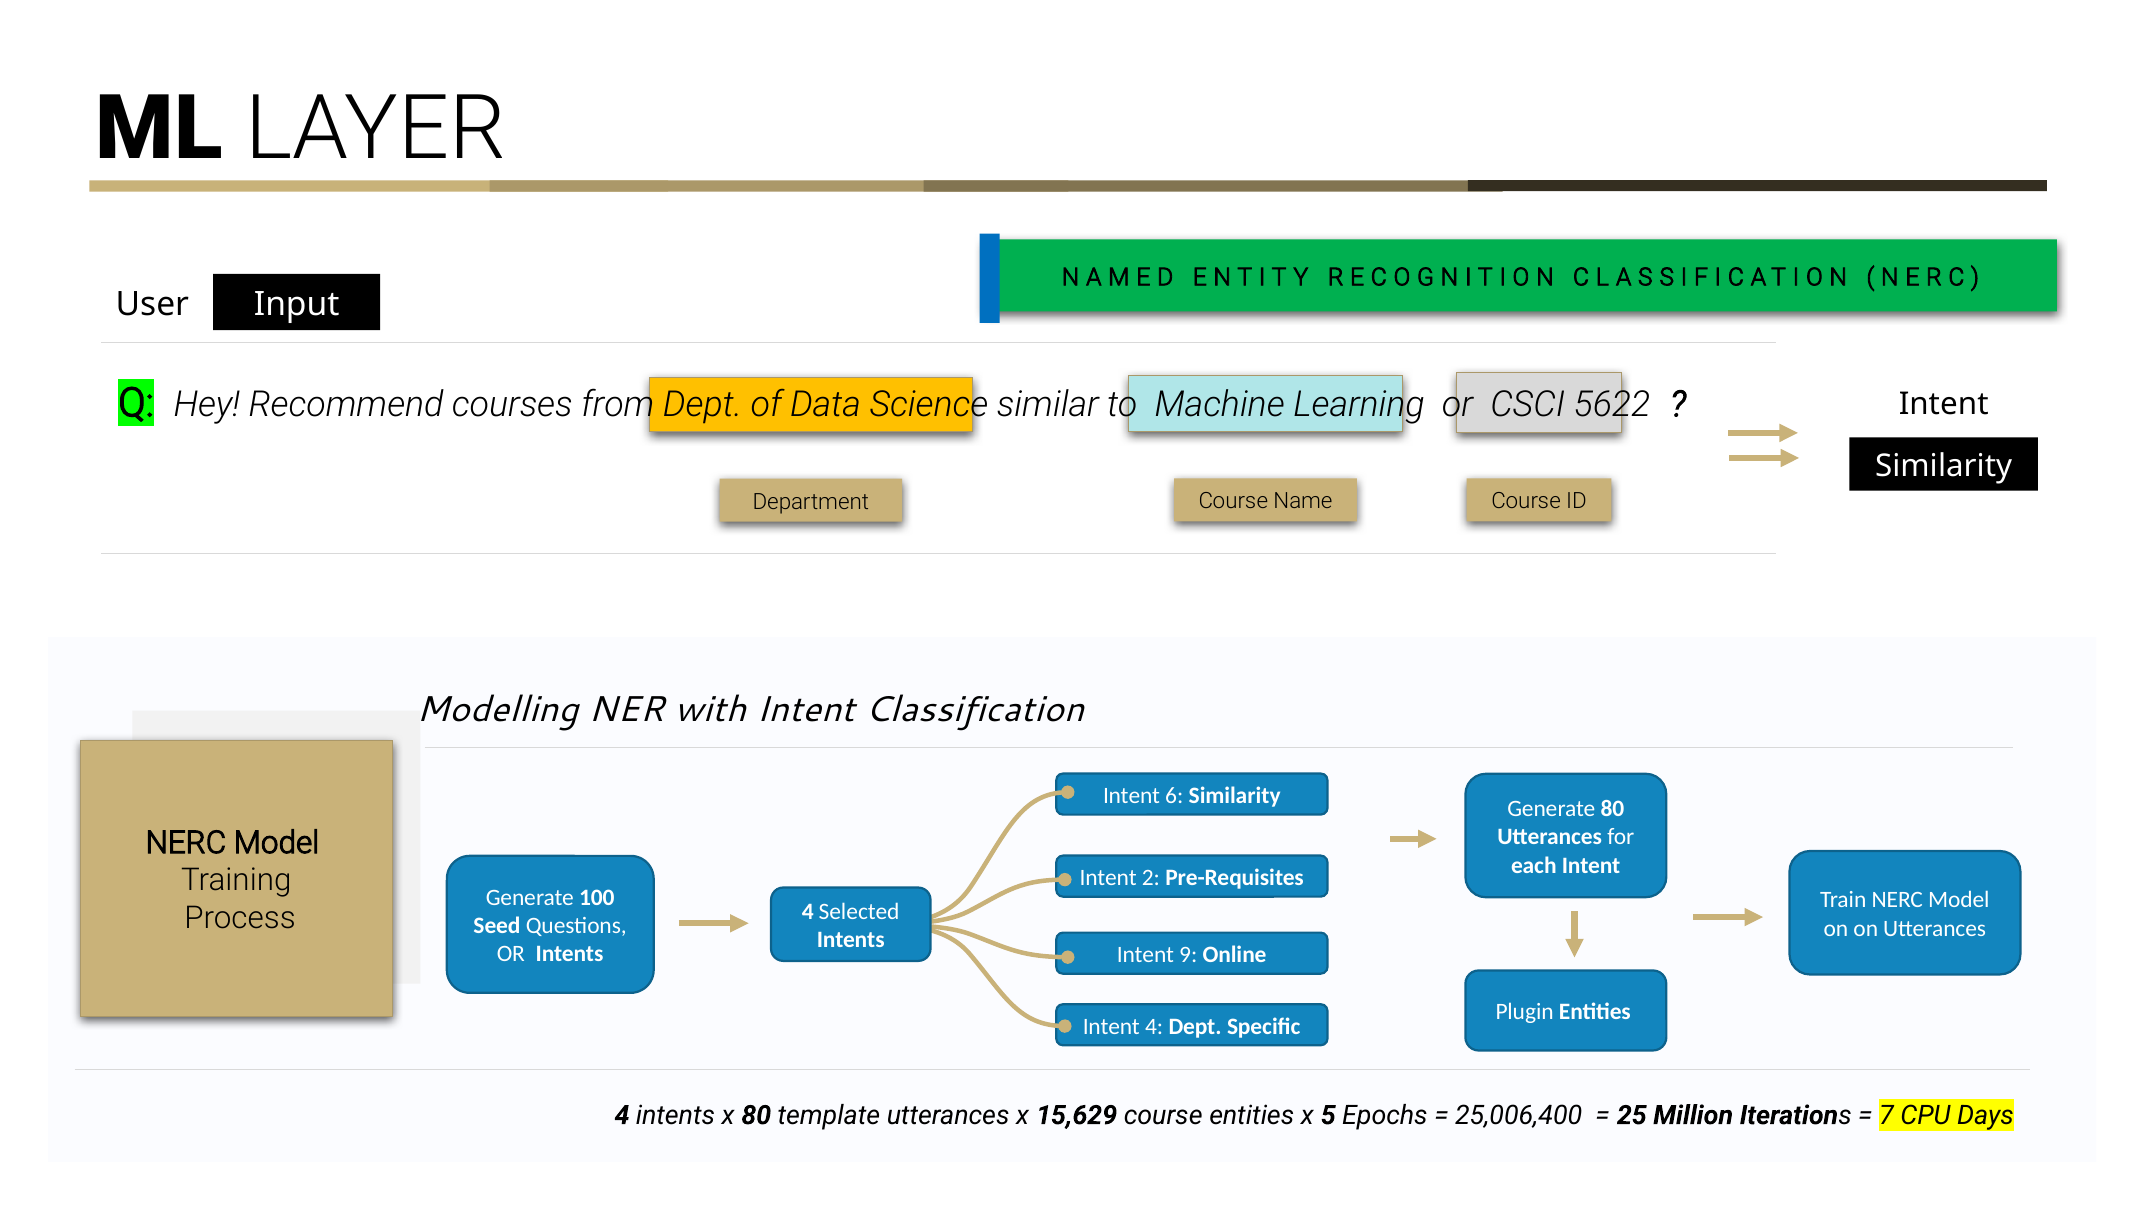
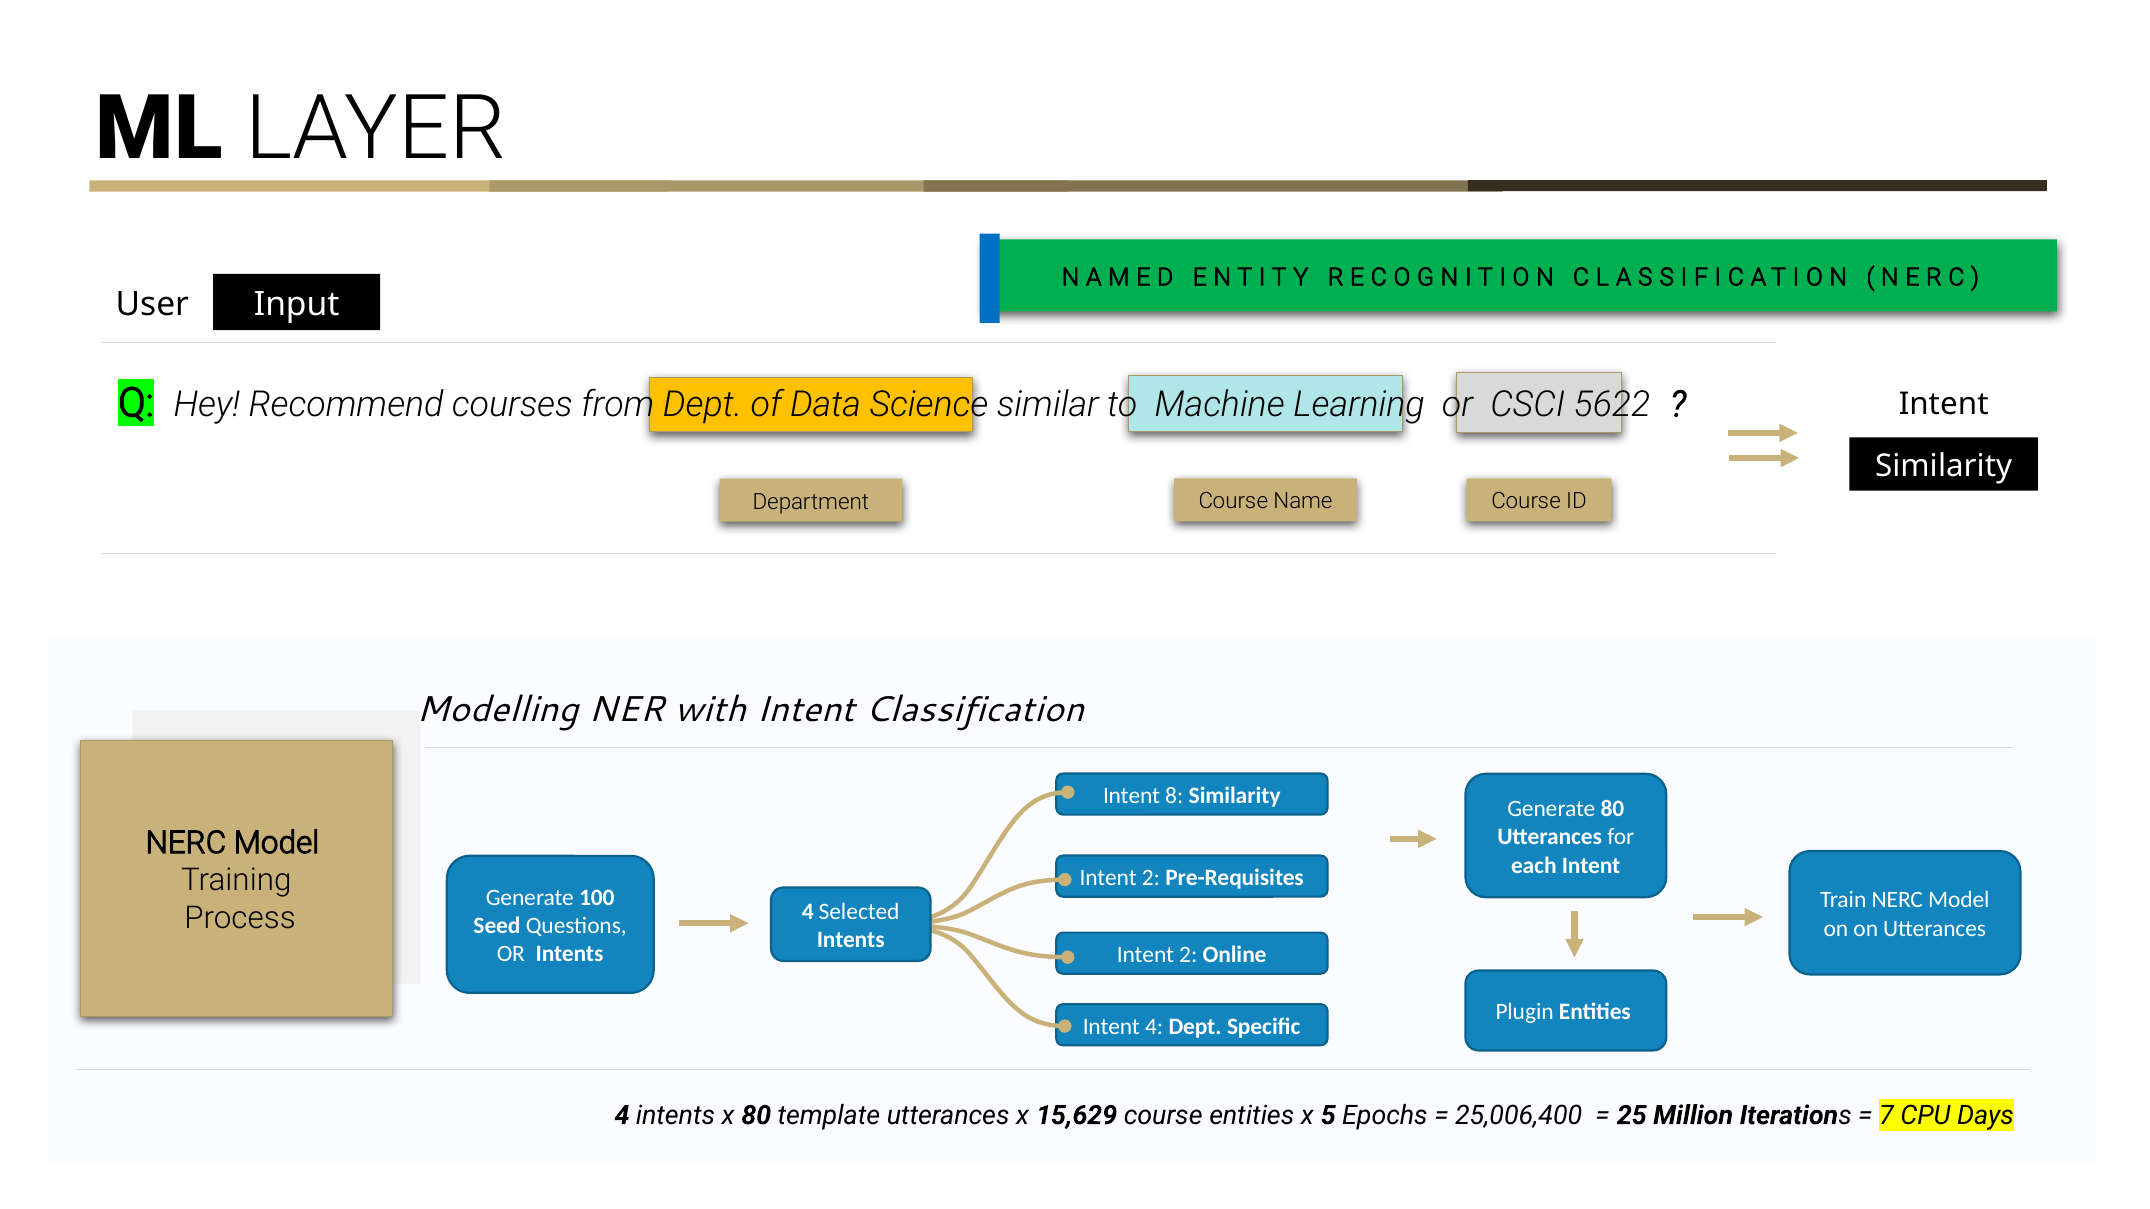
6: 6 -> 8 (1174, 796)
9: 9 -> 2 (1188, 955)
